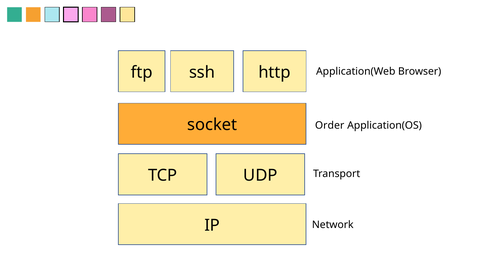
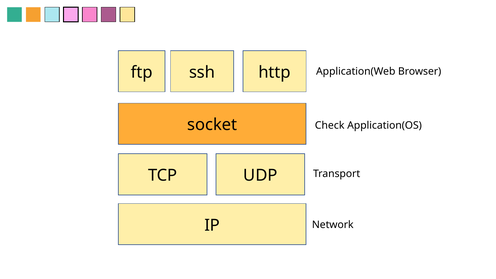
Order: Order -> Check (330, 125)
